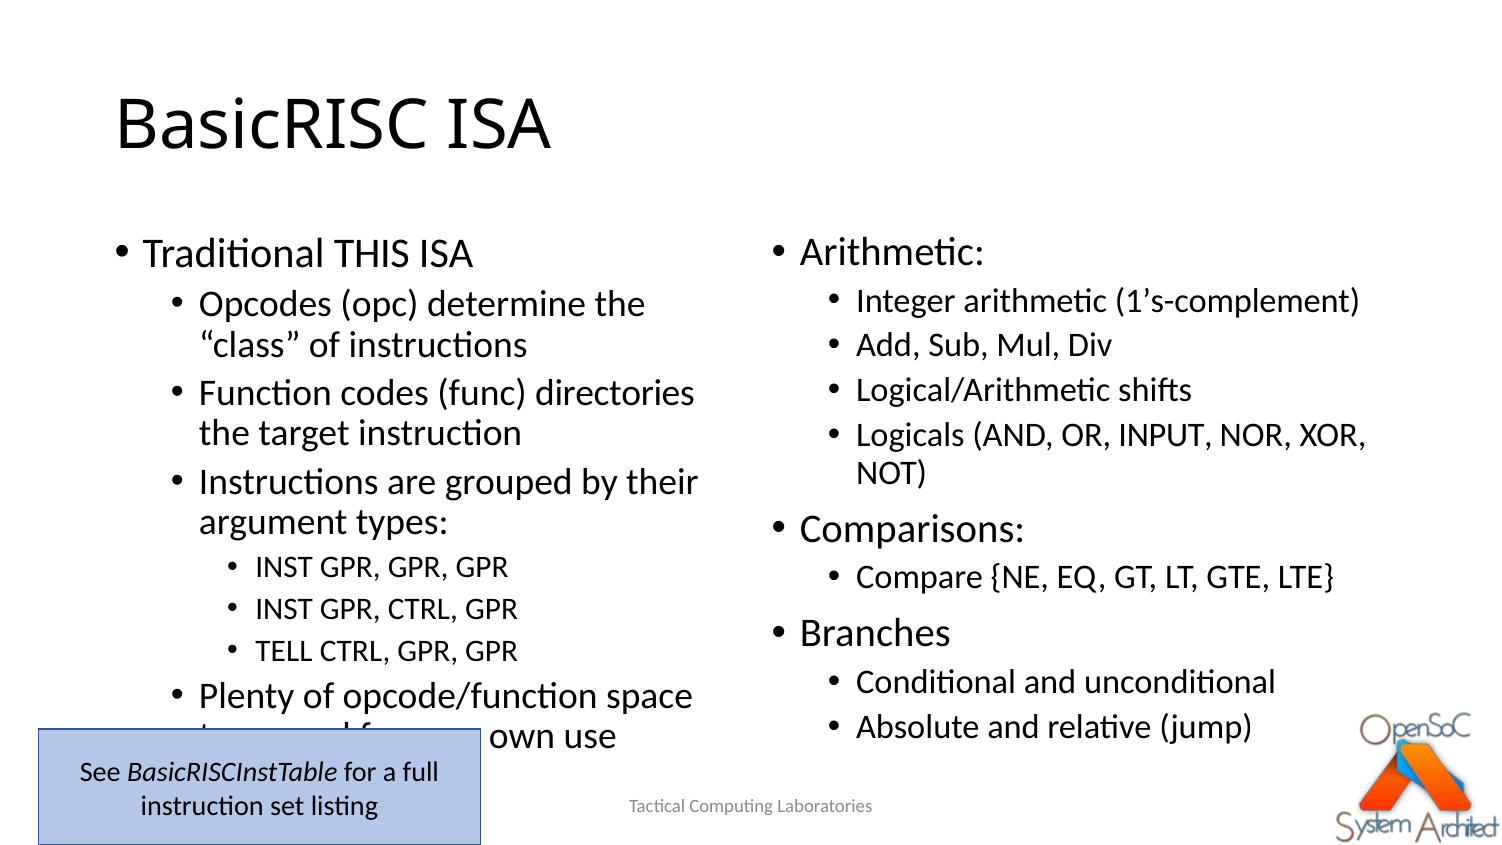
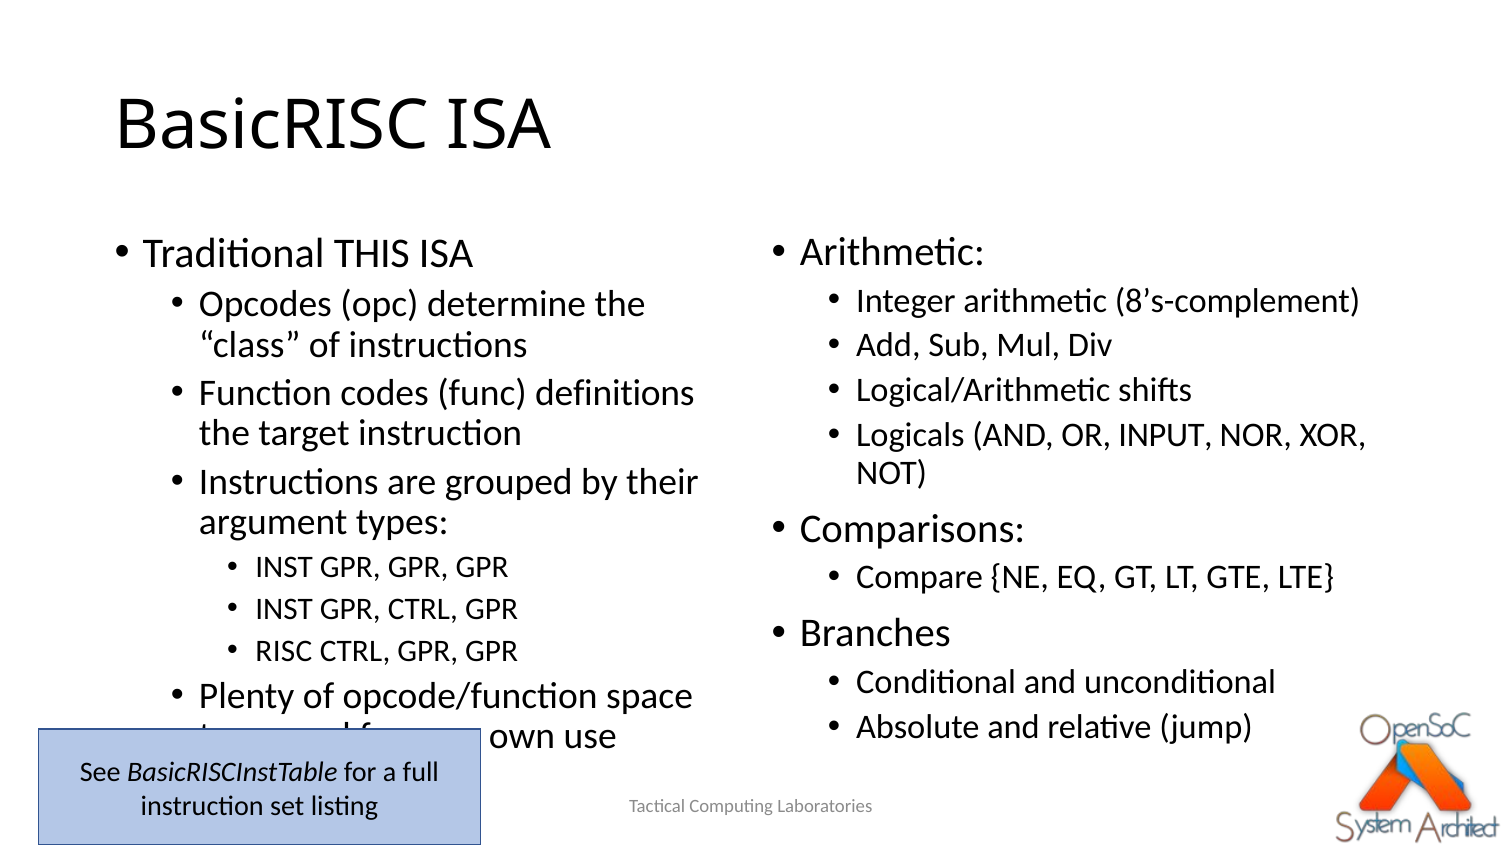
1’s-complement: 1’s-complement -> 8’s-complement (1238, 301)
directories: directories -> definitions (615, 393)
TELL: TELL -> RISC (284, 651)
